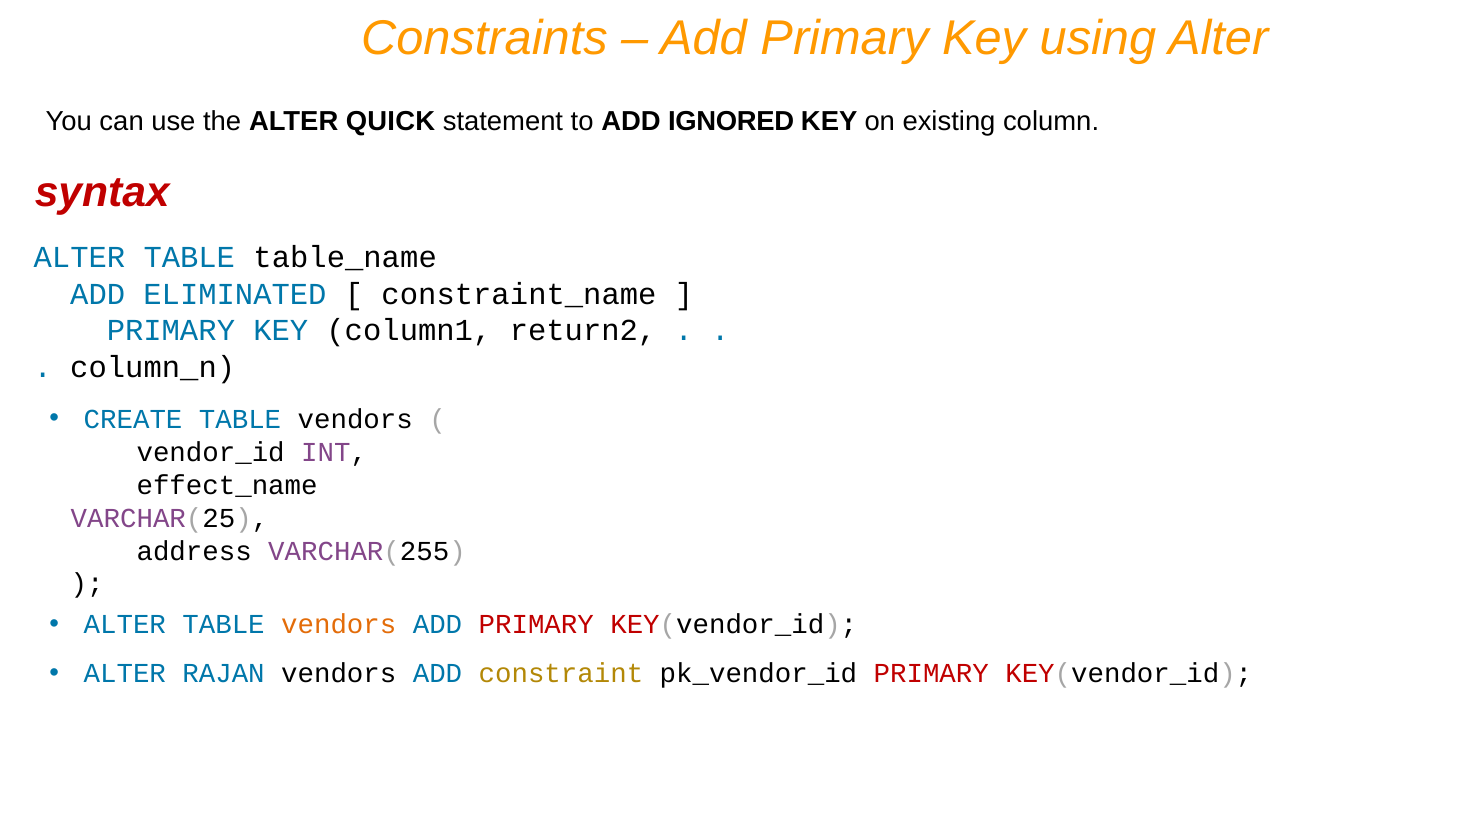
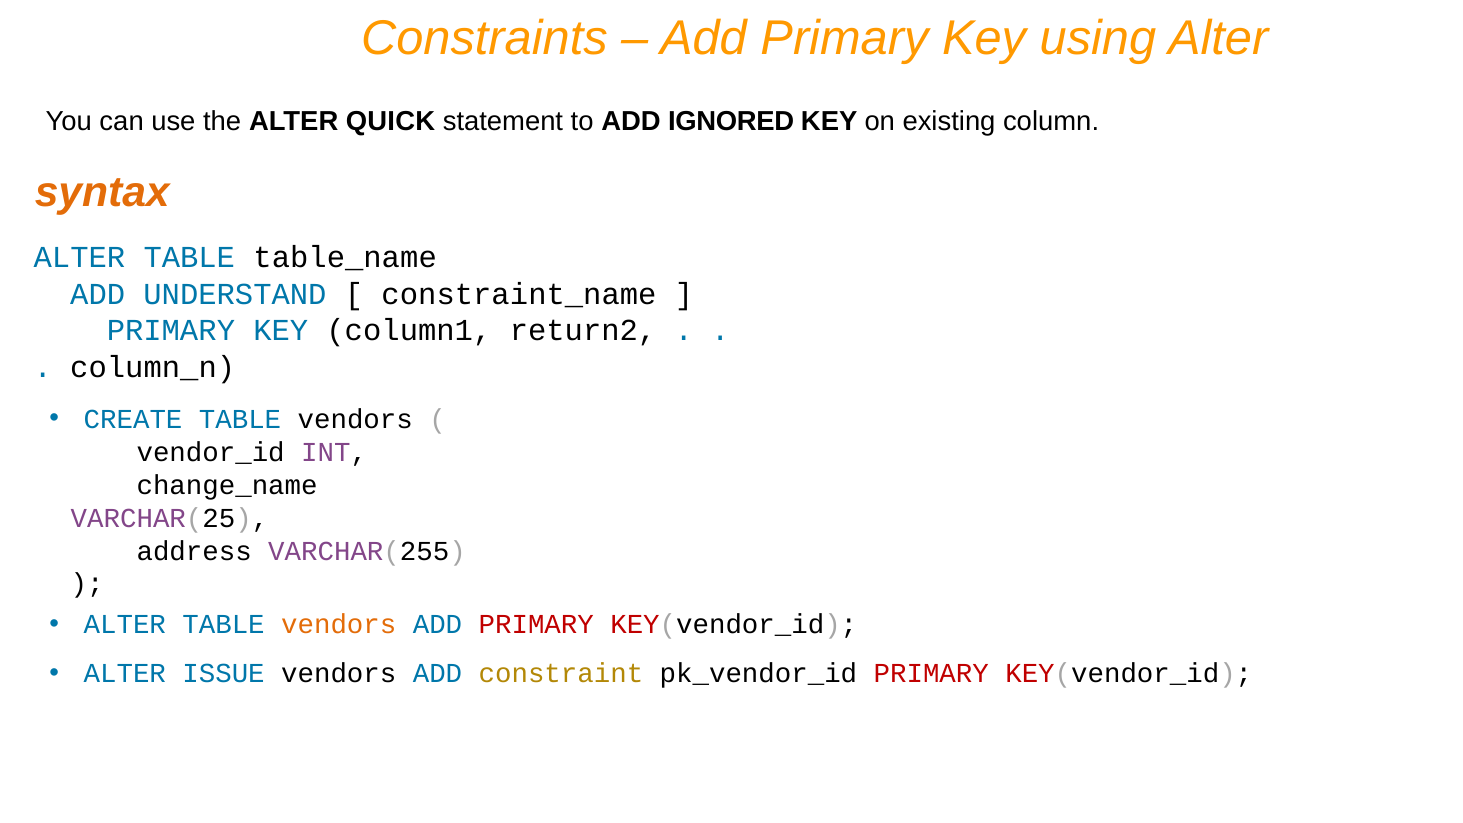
syntax colour: red -> orange (102, 193)
ELIMINATED: ELIMINATED -> UNDERSTAND (235, 294)
effect_name: effect_name -> change_name (227, 485)
RAJAN: RAJAN -> ISSUE (224, 674)
